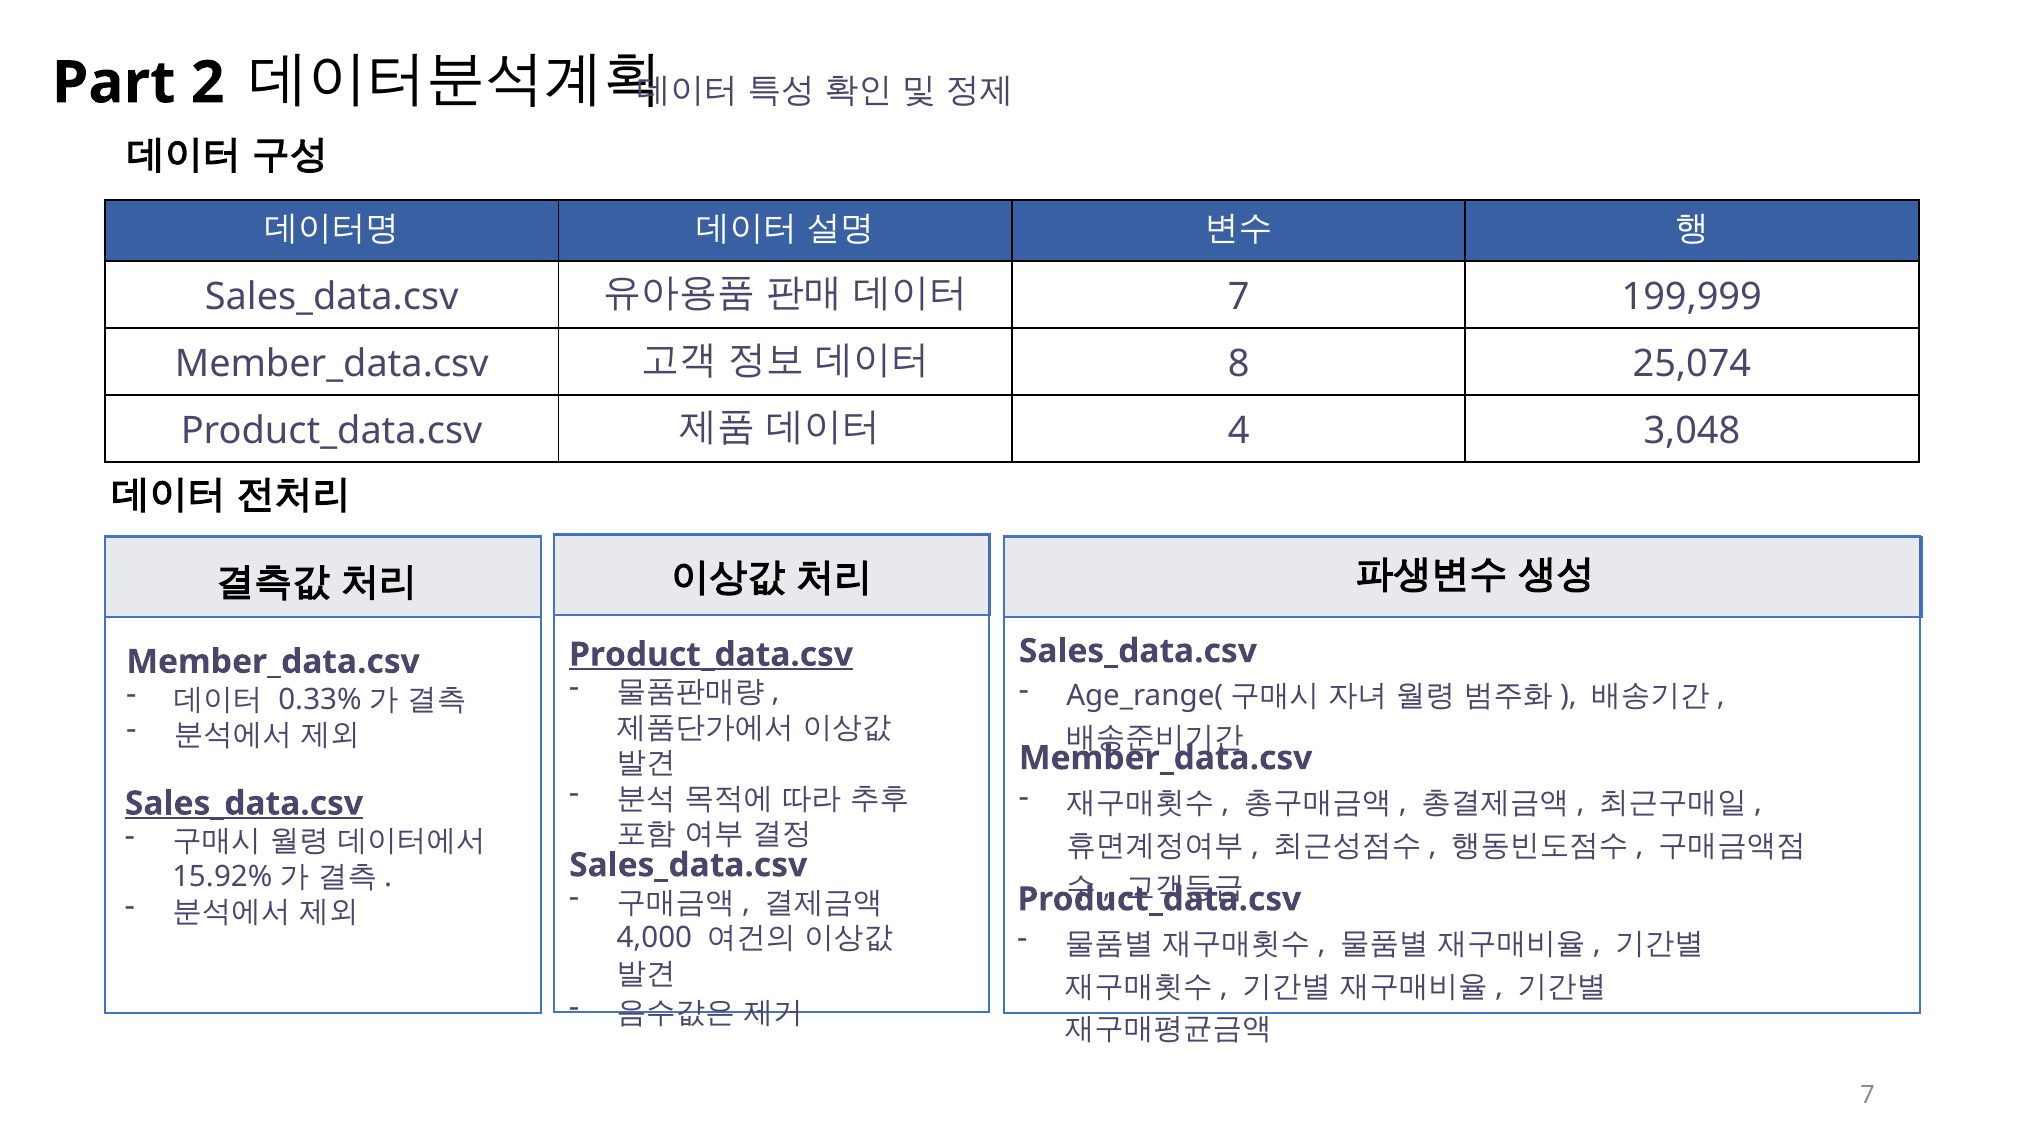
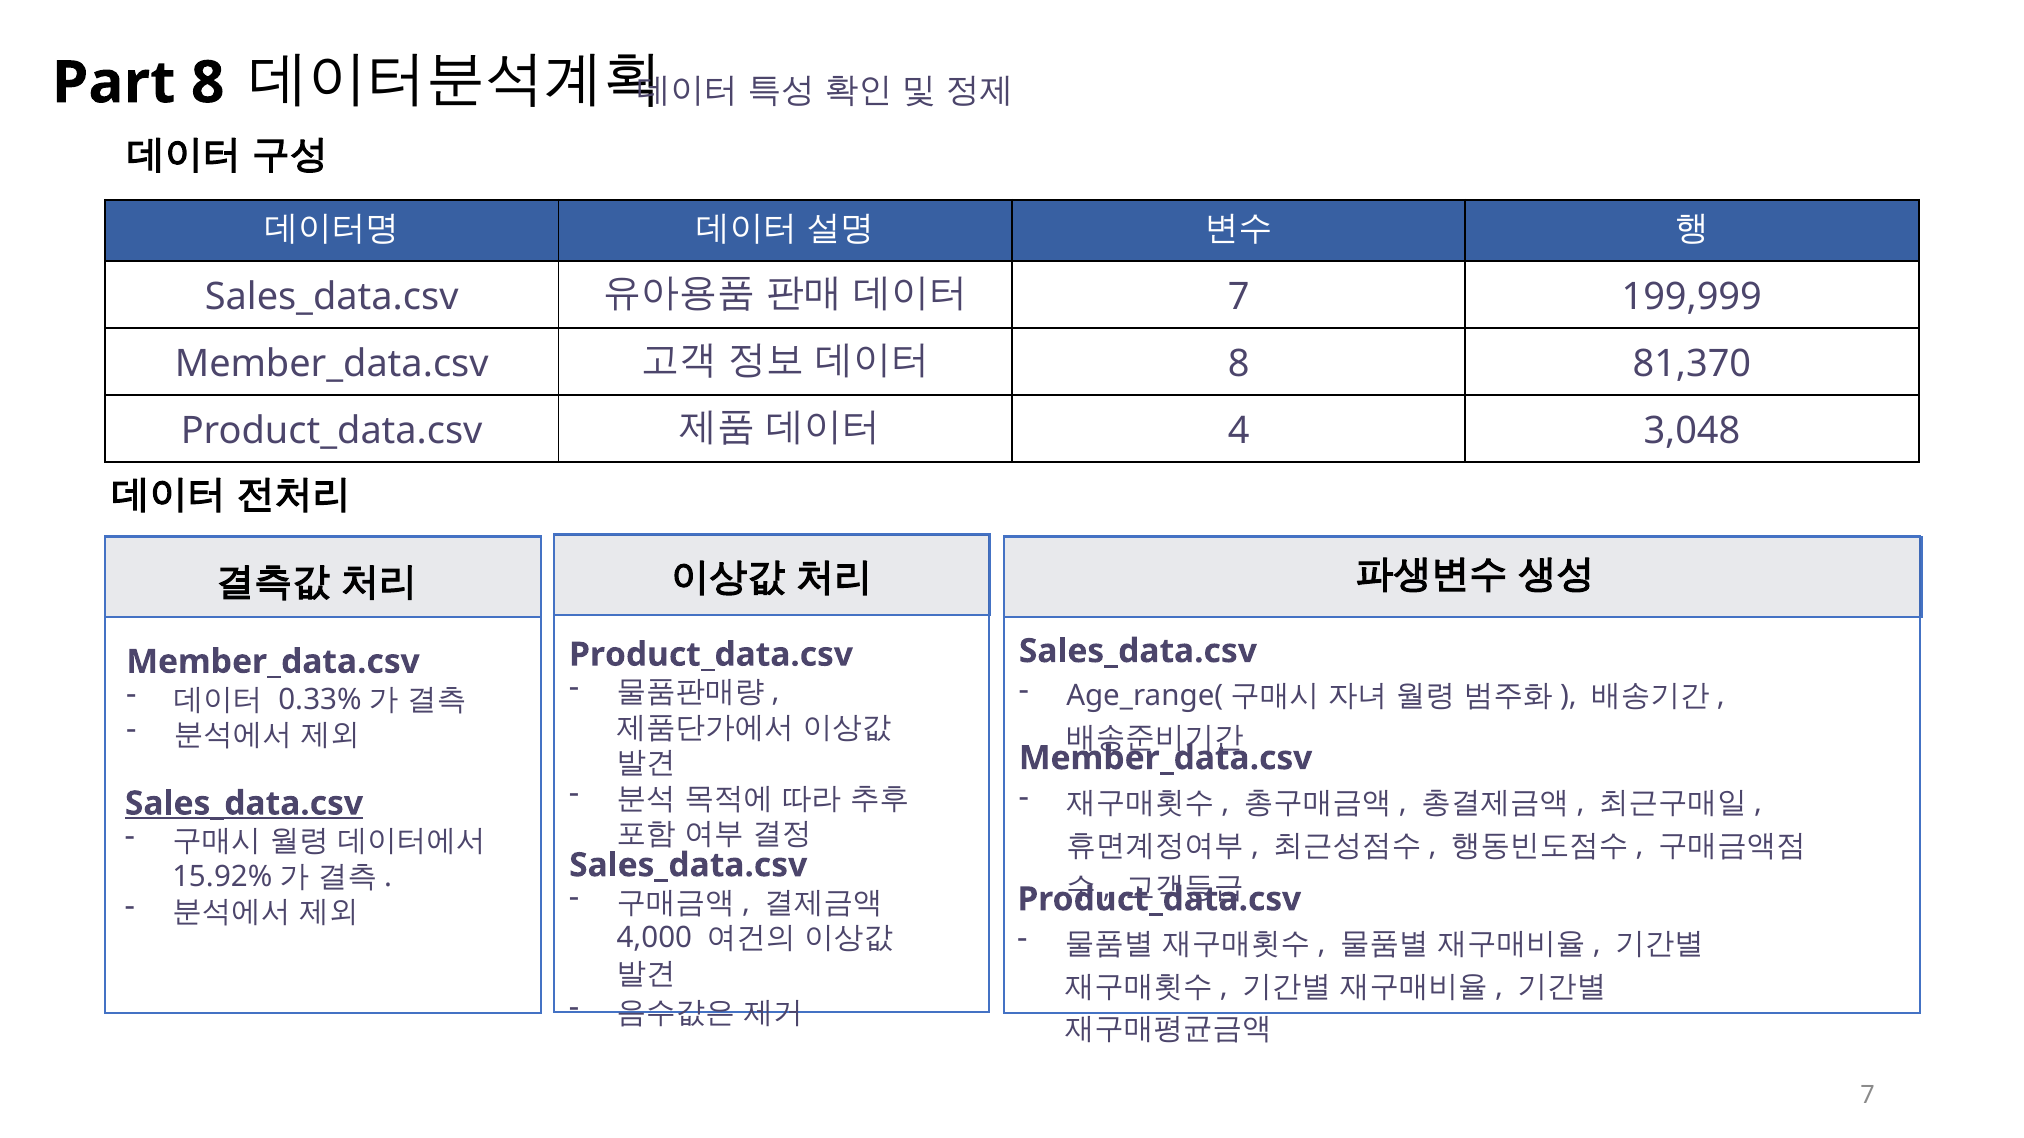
Part 2: 2 -> 8 (208, 83)
25,074: 25,074 -> 81,370 (1692, 364)
Product_data.csv underline: present -> none (711, 655)
